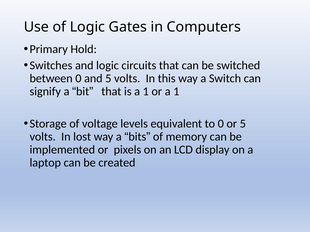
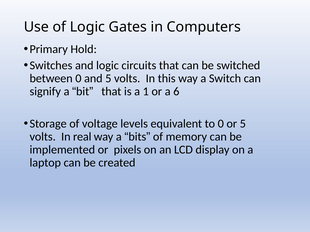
or a 1: 1 -> 6 (176, 92)
lost: lost -> real (82, 137)
